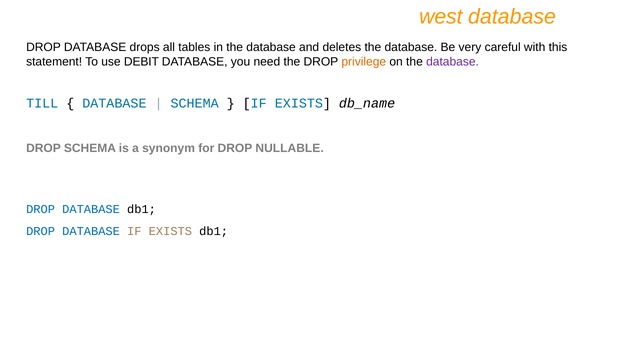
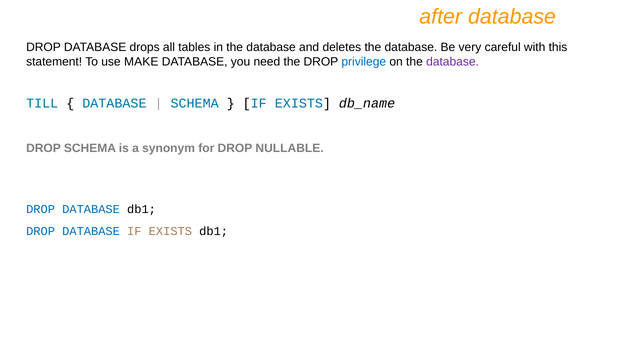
west: west -> after (441, 17)
DEBIT: DEBIT -> MAKE (141, 62)
privilege colour: orange -> blue (364, 62)
